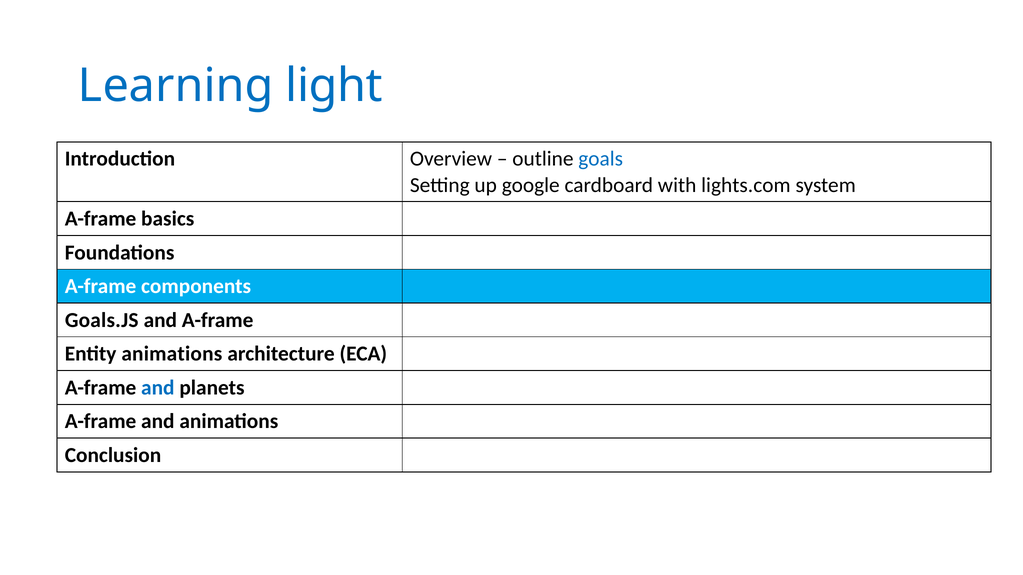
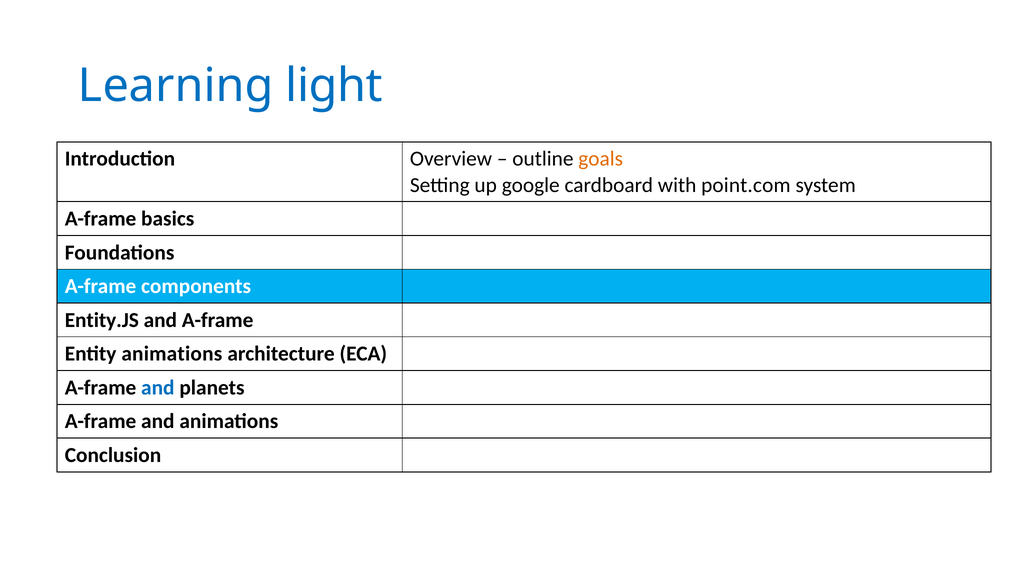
goals colour: blue -> orange (601, 159)
lights.com: lights.com -> point.com (746, 185)
Goals.JS: Goals.JS -> Entity.JS (102, 320)
